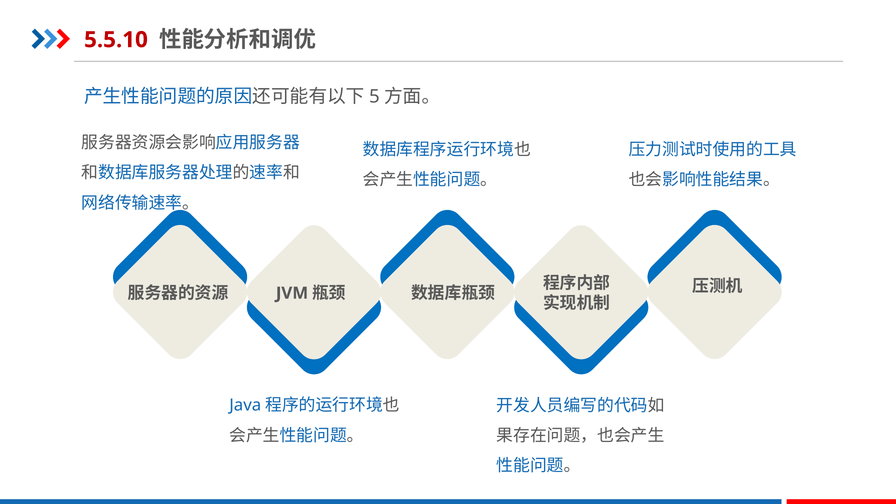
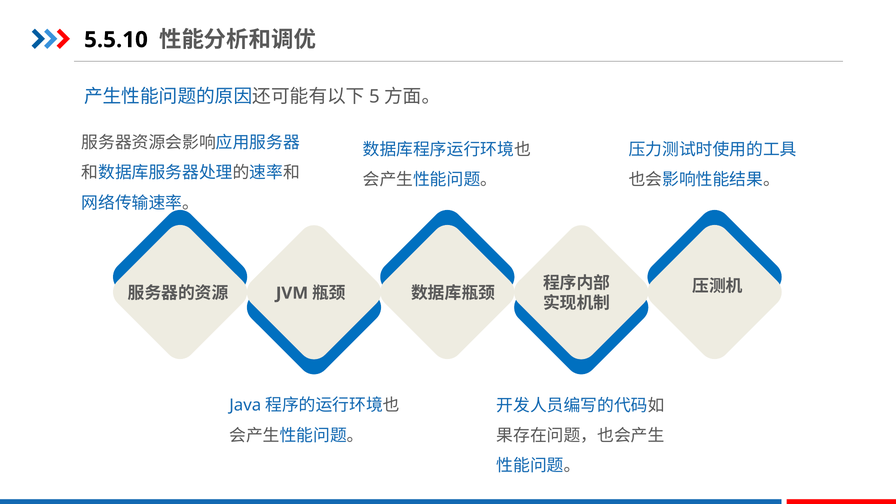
5.5.10 colour: red -> black (116, 40)
